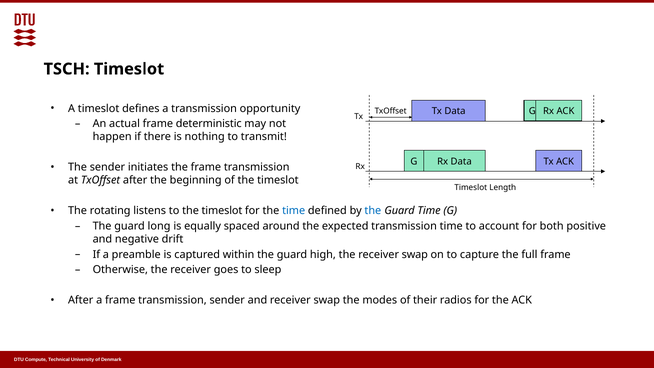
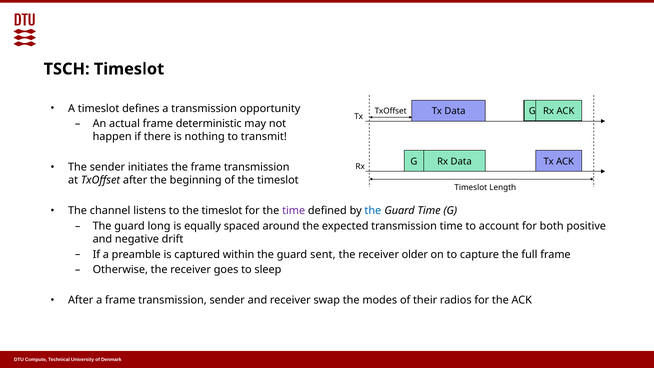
rotating: rotating -> channel (110, 211)
time colour: blue -> purple (294, 211)
high: high -> sent (323, 254)
the receiver swap: swap -> older (415, 254)
